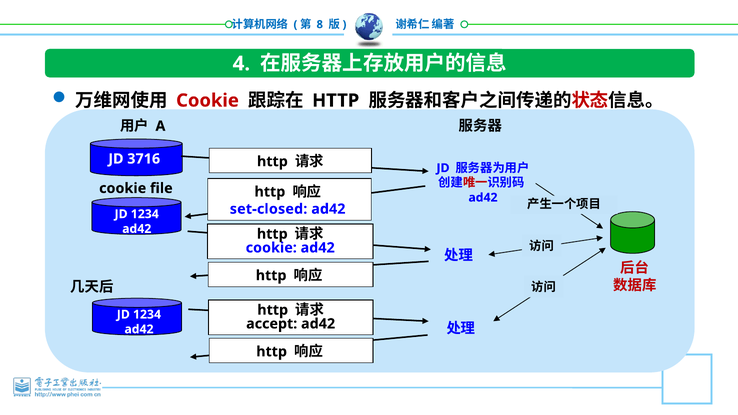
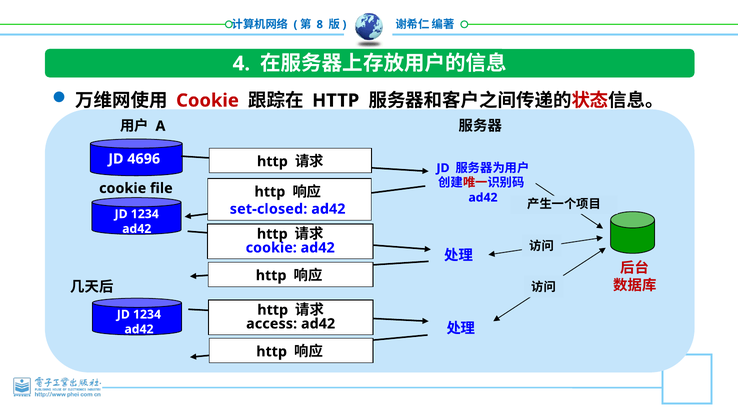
3716: 3716 -> 4696 (144, 159)
accept: accept -> access (272, 324)
